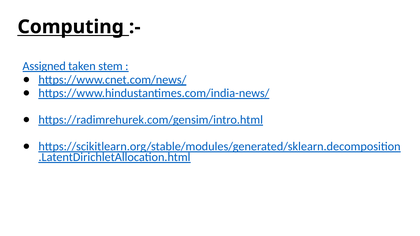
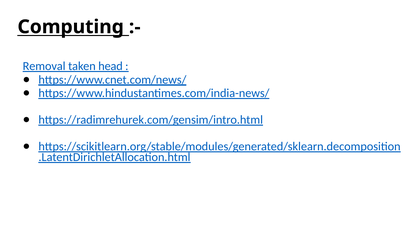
Assigned: Assigned -> Removal (44, 66)
stem: stem -> head (111, 66)
